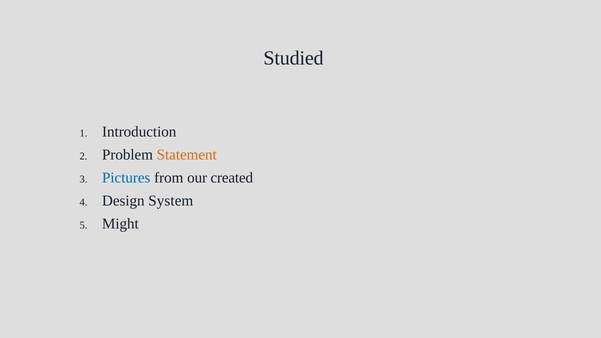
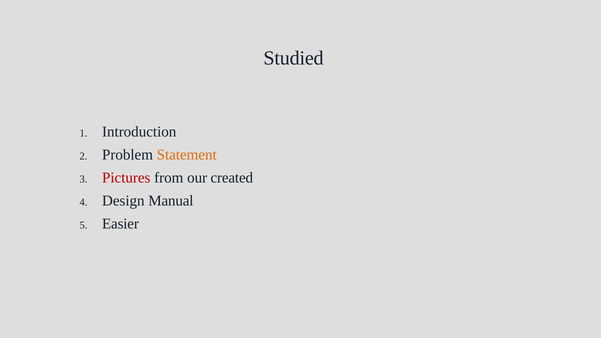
Pictures colour: blue -> red (126, 178)
System: System -> Manual (171, 201)
Might: Might -> Easier (120, 224)
